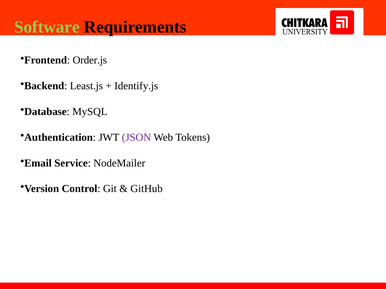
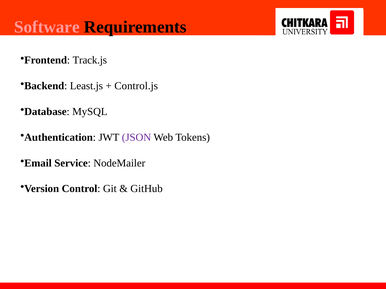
Software colour: light green -> pink (47, 27)
Order.js: Order.js -> Track.js (90, 60)
Identify.js: Identify.js -> Control.js (136, 86)
